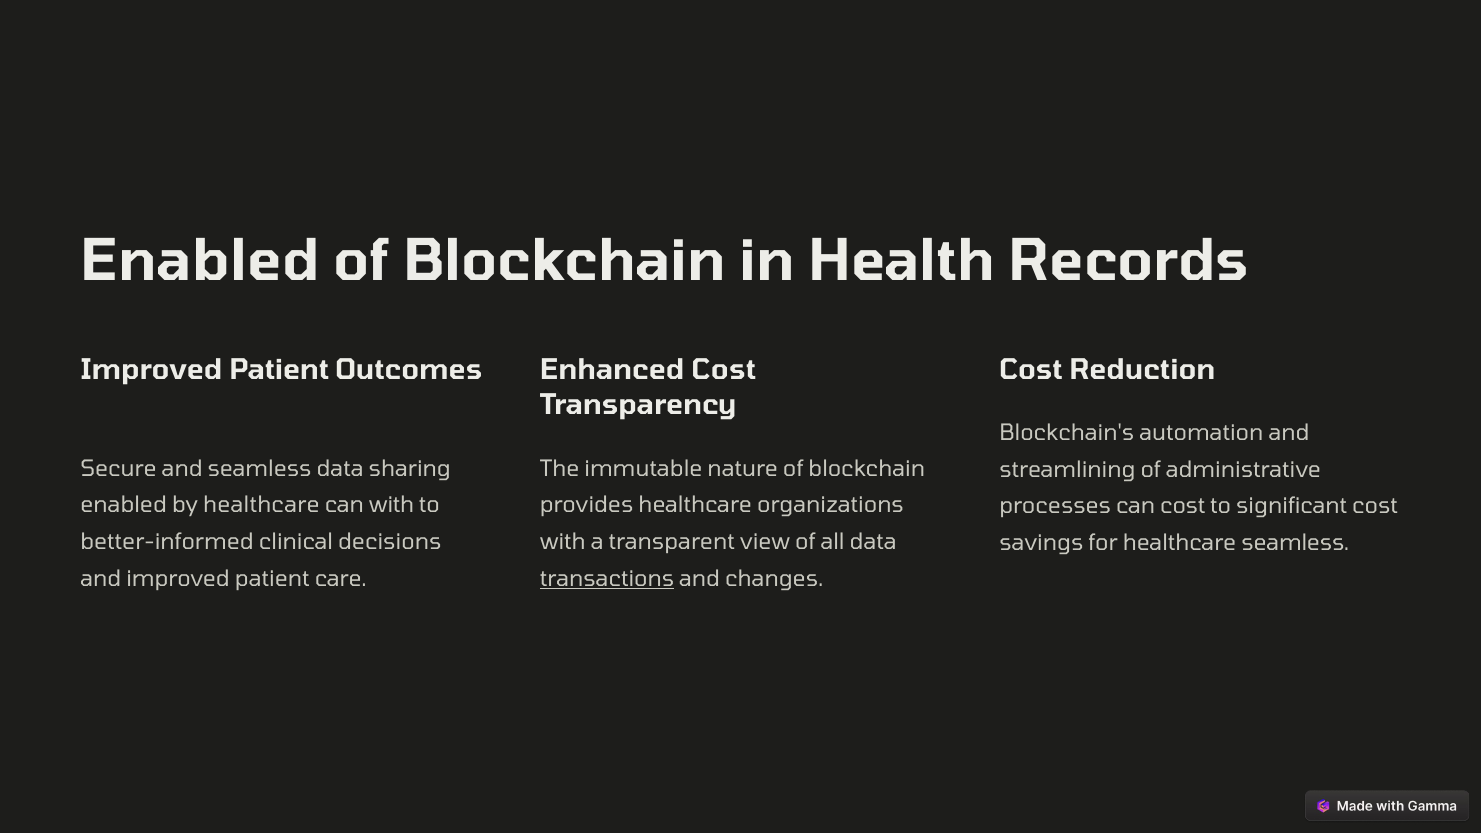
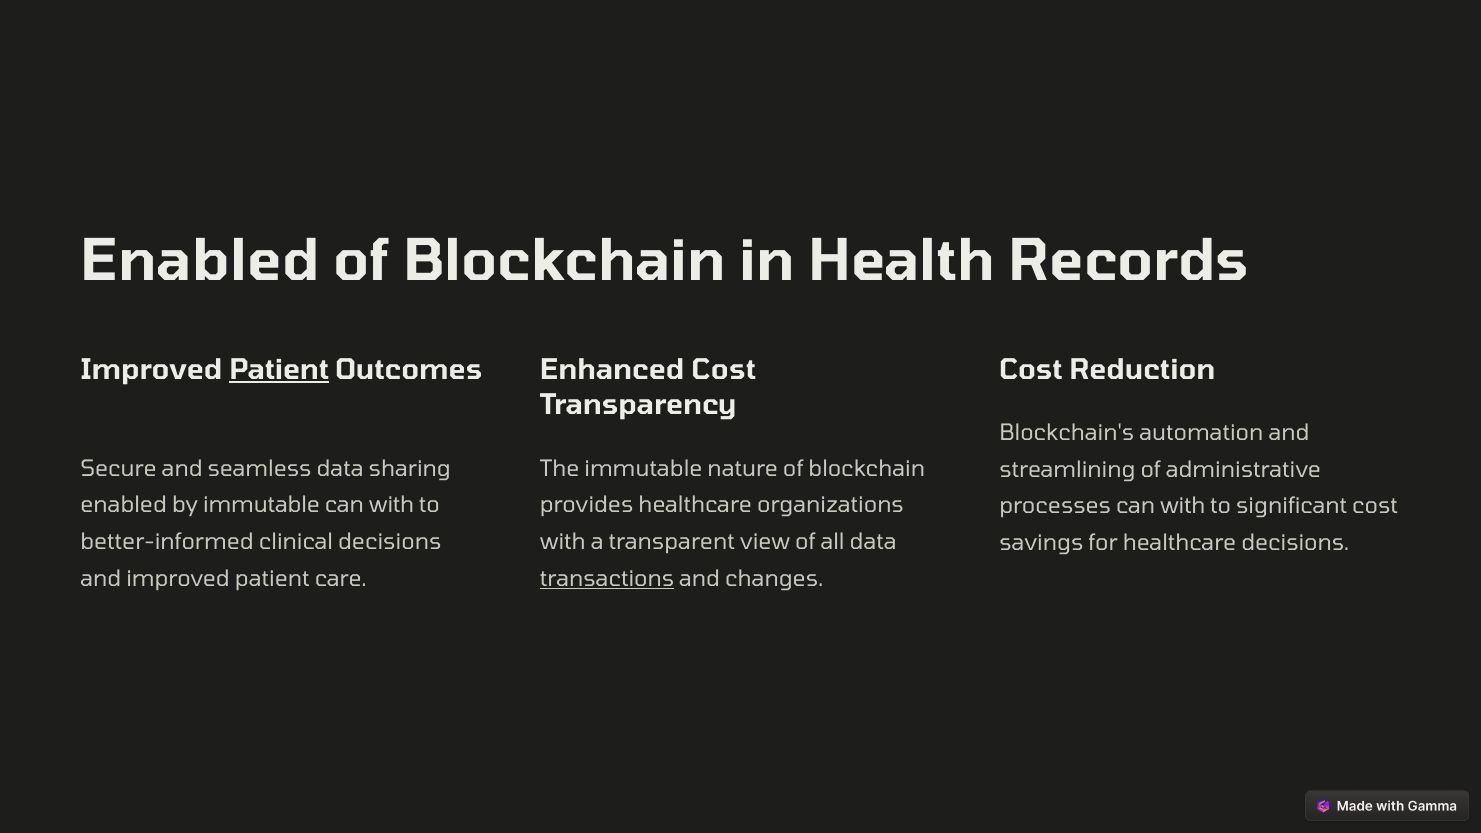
Patient underline: none -> present (279, 370)
by healthcare: healthcare -> immutable (262, 506)
processes can cost: cost -> with (1183, 506)
healthcare seamless: seamless -> decisions (1295, 543)
